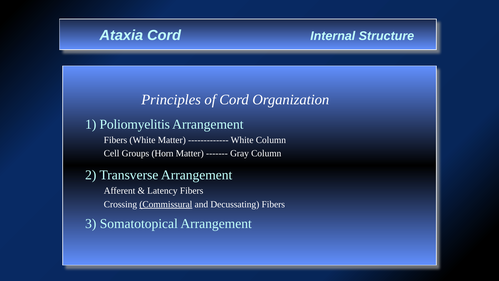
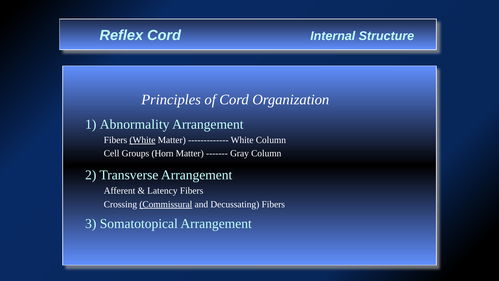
Ataxia: Ataxia -> Reflex (121, 35)
Poliomyelitis: Poliomyelitis -> Abnormality (135, 124)
White underline: none -> present (142, 140)
